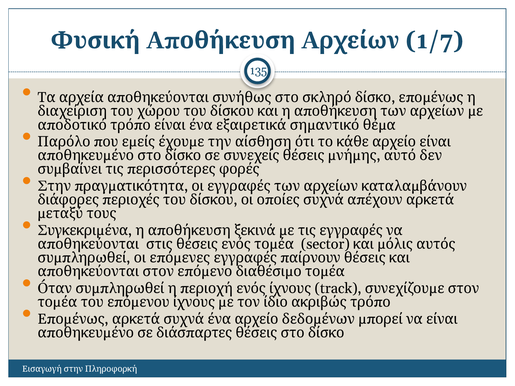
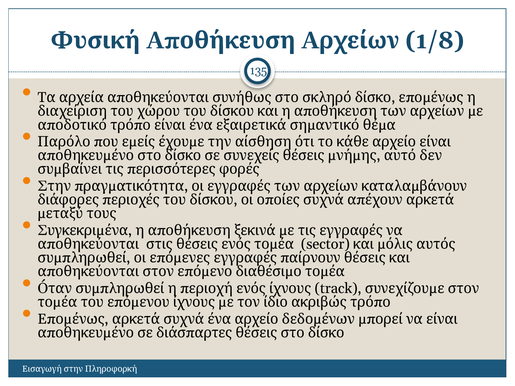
1/7: 1/7 -> 1/8 (435, 41)
